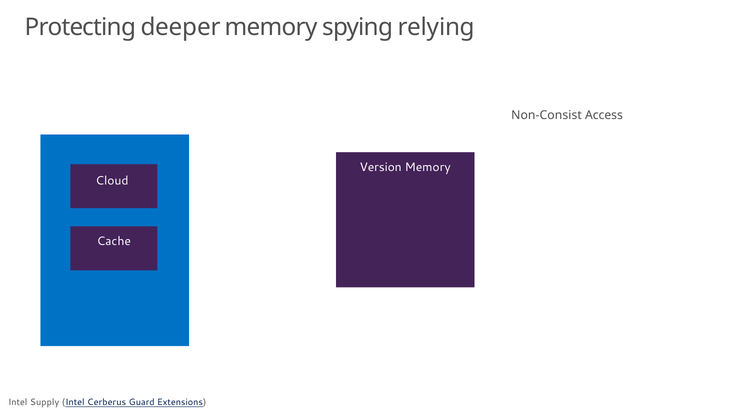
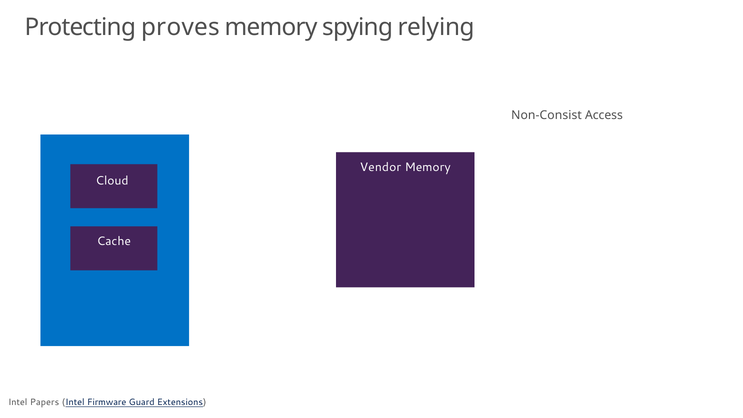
deeper: deeper -> proves (180, 27)
Version: Version -> Vendor (380, 167)
Supply: Supply -> Papers (45, 402)
Cerberus: Cerberus -> Firmware (107, 402)
